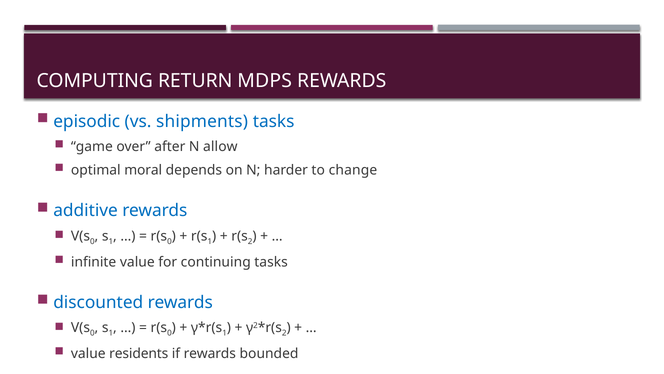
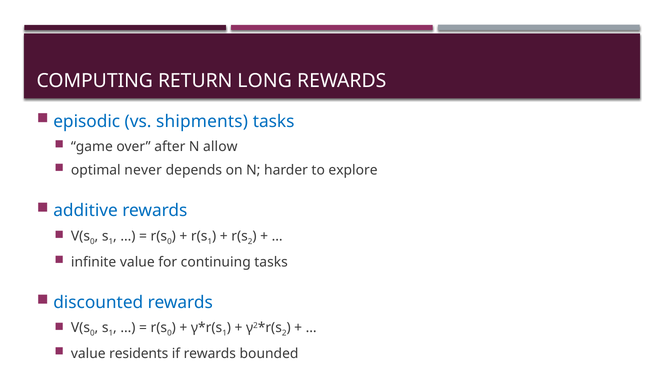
MDPS: MDPS -> LONG (265, 81)
moral: moral -> never (143, 170)
change: change -> explore (353, 170)
